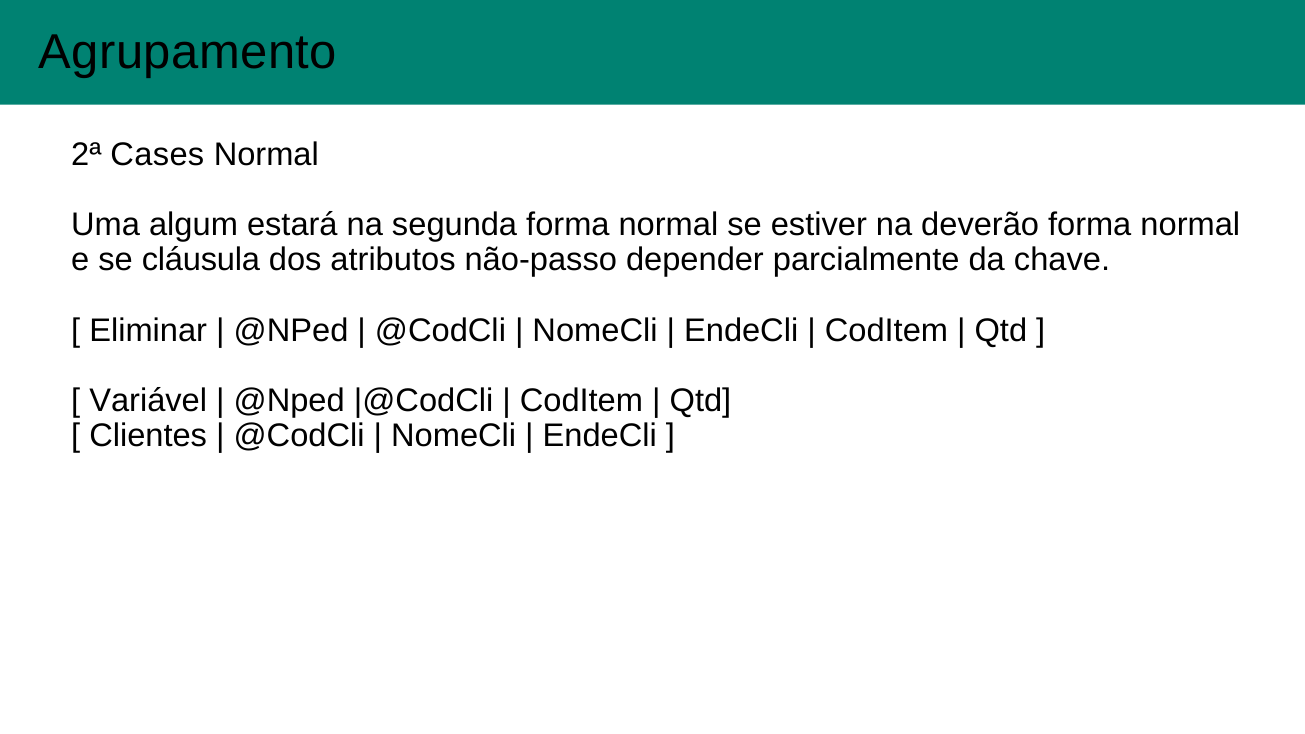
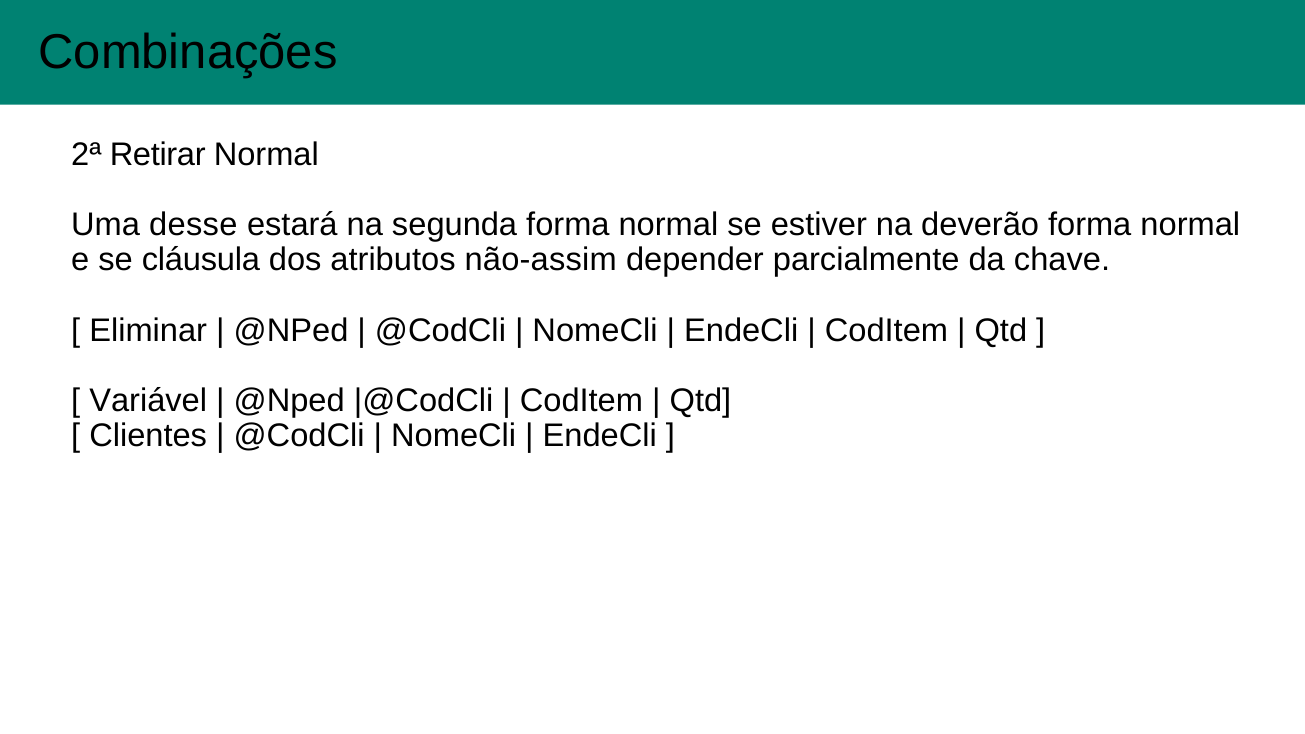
Agrupamento: Agrupamento -> Combinações (188, 52)
Cases: Cases -> Retirar (158, 154)
algum: algum -> desse (193, 225)
não-passo: não-passo -> não-assim (541, 260)
